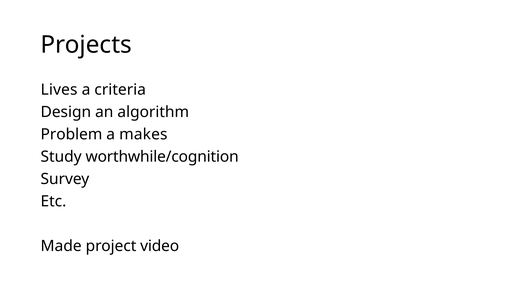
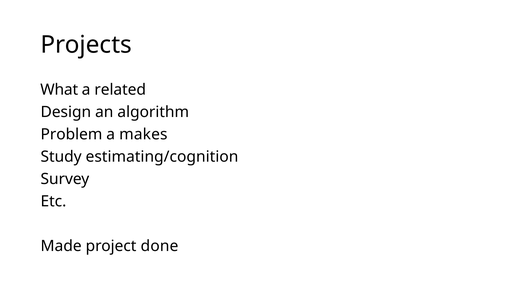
Lives: Lives -> What (59, 90)
criteria: criteria -> related (120, 90)
worthwhile/cognition: worthwhile/cognition -> estimating/cognition (162, 157)
video: video -> done (160, 246)
